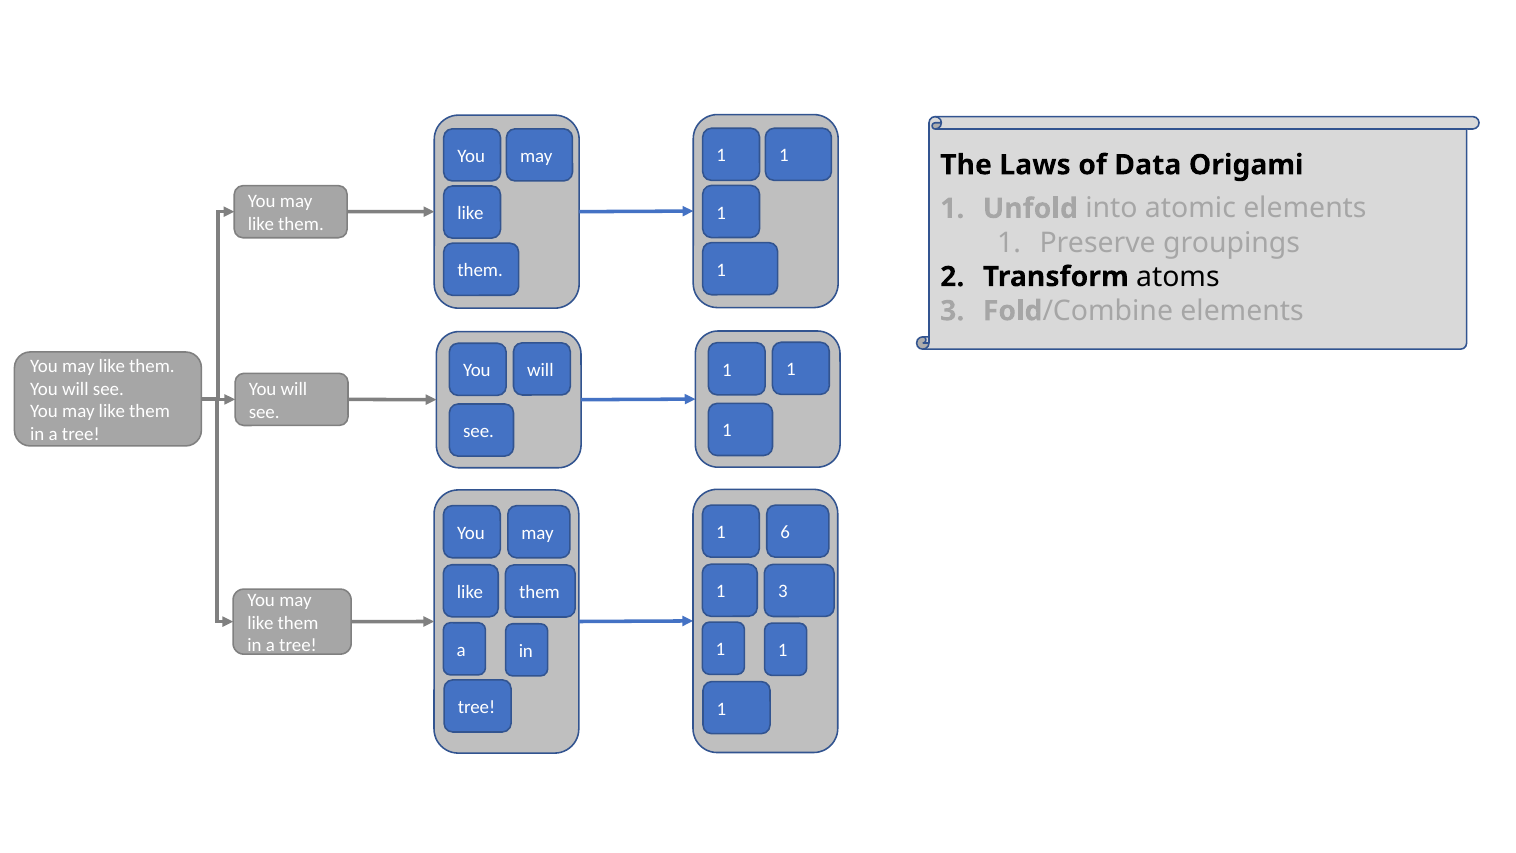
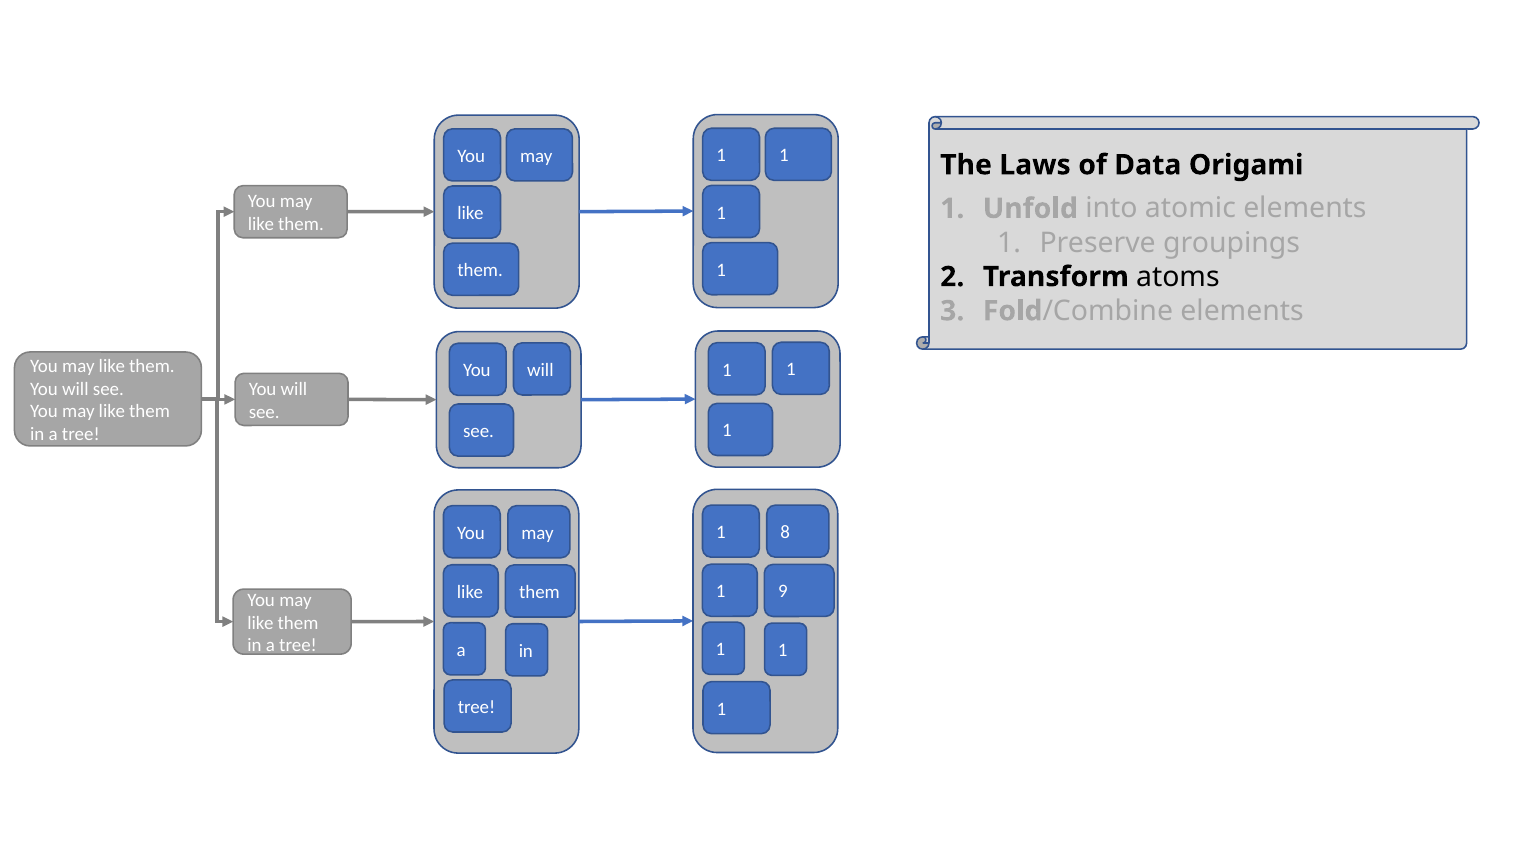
6: 6 -> 8 (785, 532)
1 3: 3 -> 9 (783, 592)
